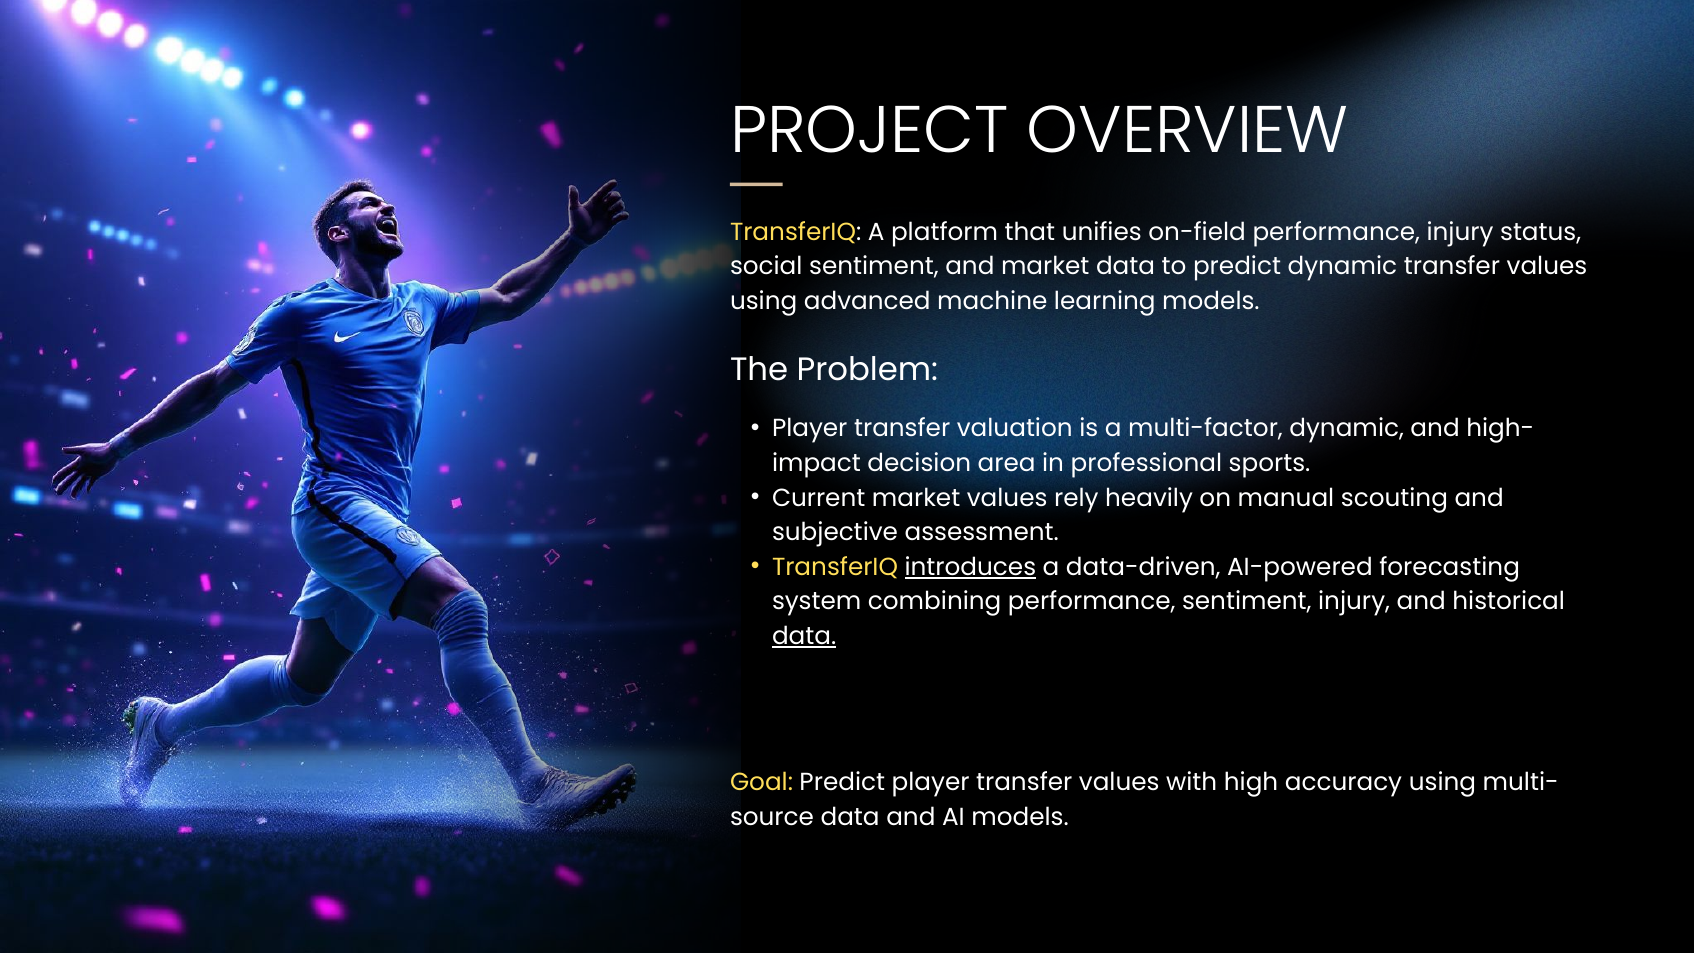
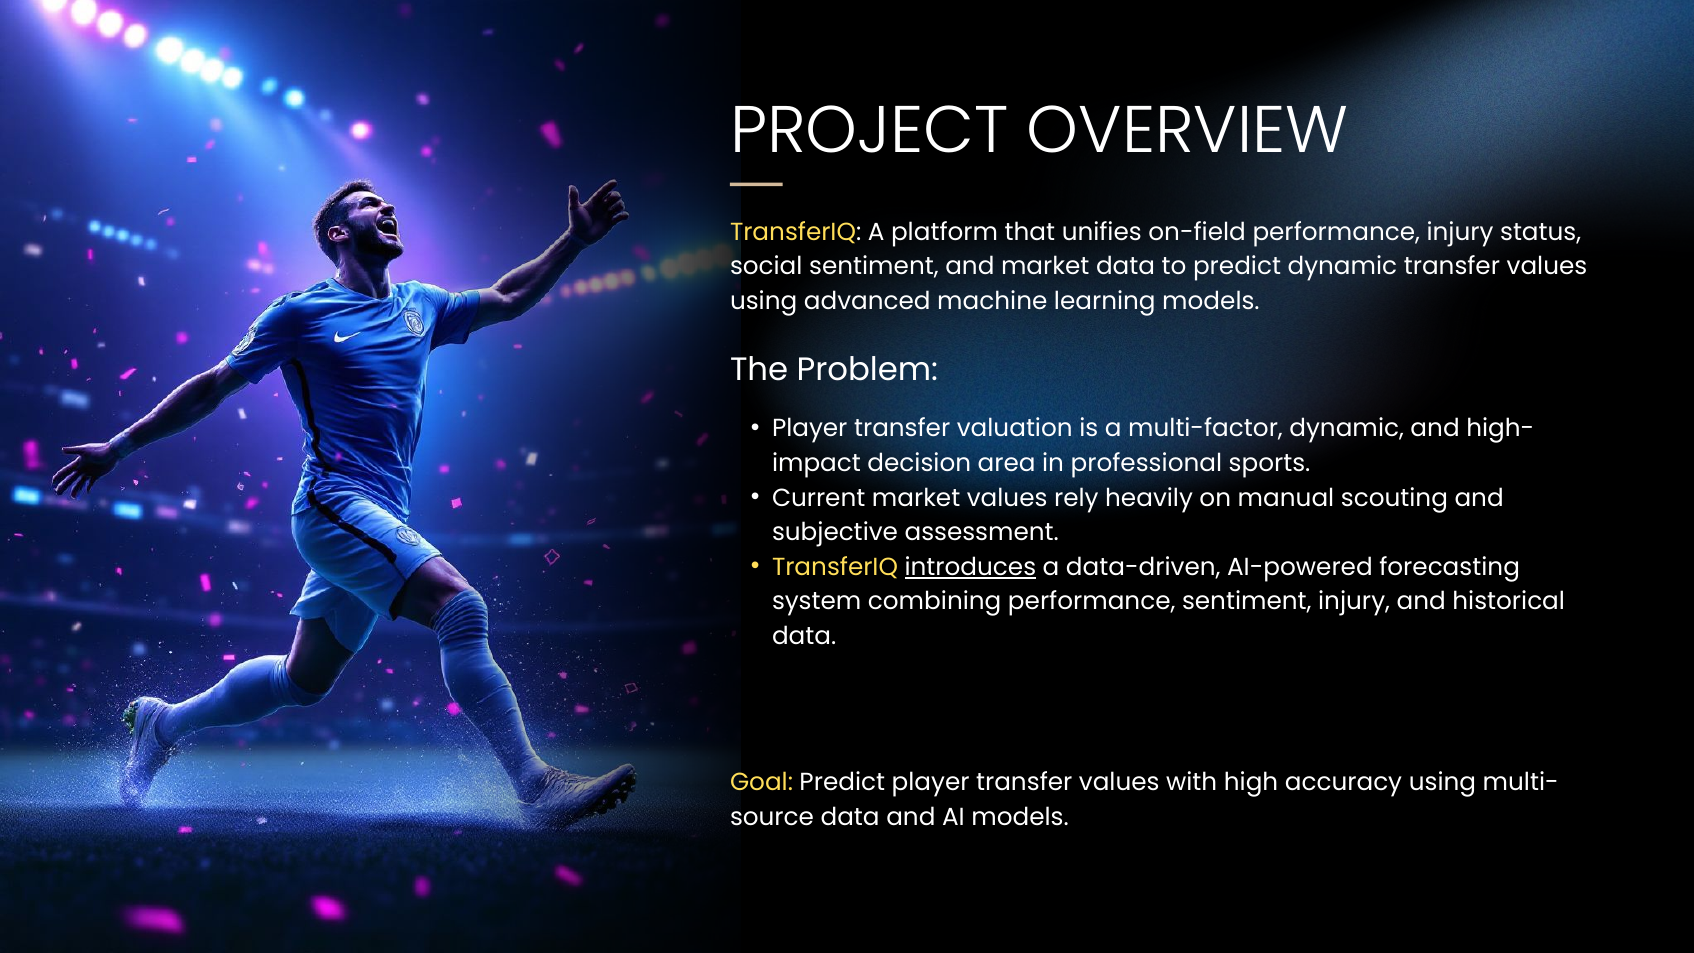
data underline: present -> none (804, 636)
